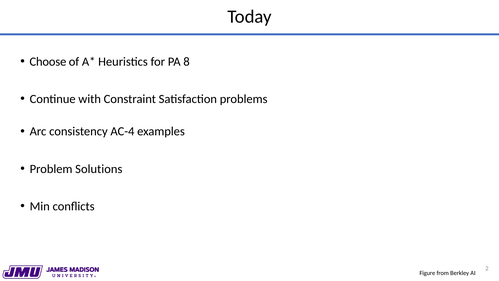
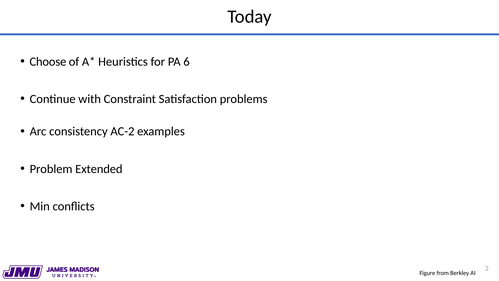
8: 8 -> 6 (187, 62)
AC-4: AC-4 -> AC-2 (122, 131)
Solutions: Solutions -> Extended (99, 169)
